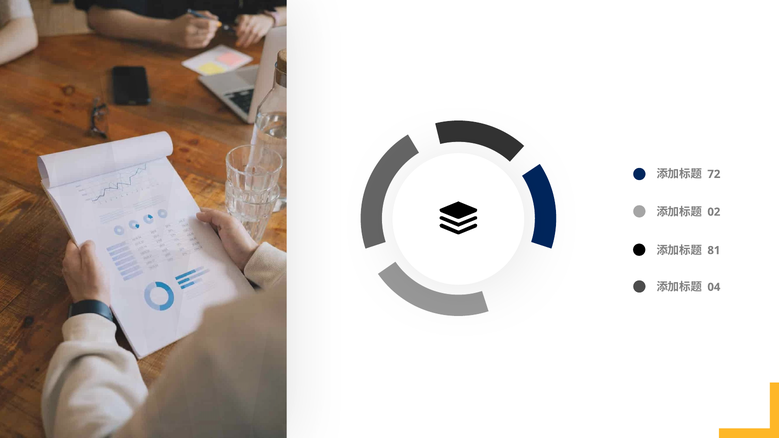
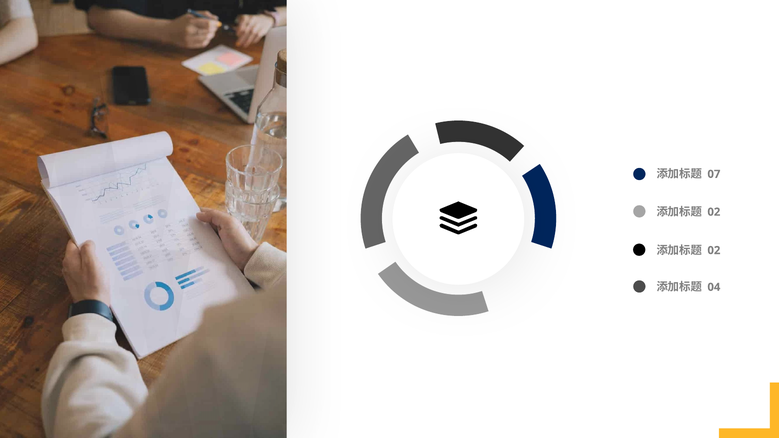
72: 72 -> 07 (714, 174)
81: 81 -> 02 (714, 250)
